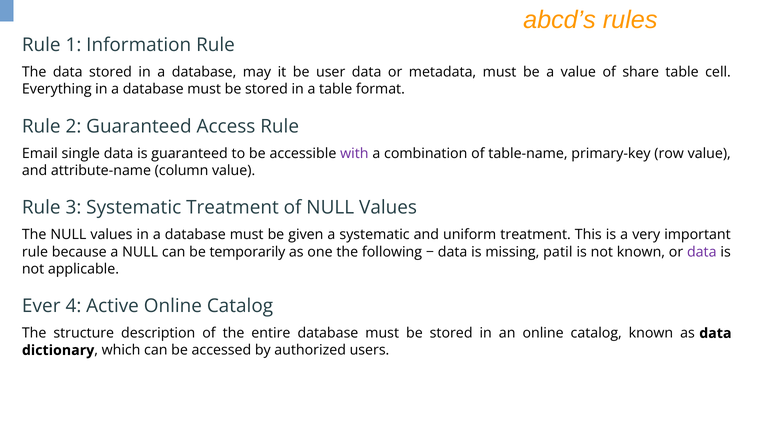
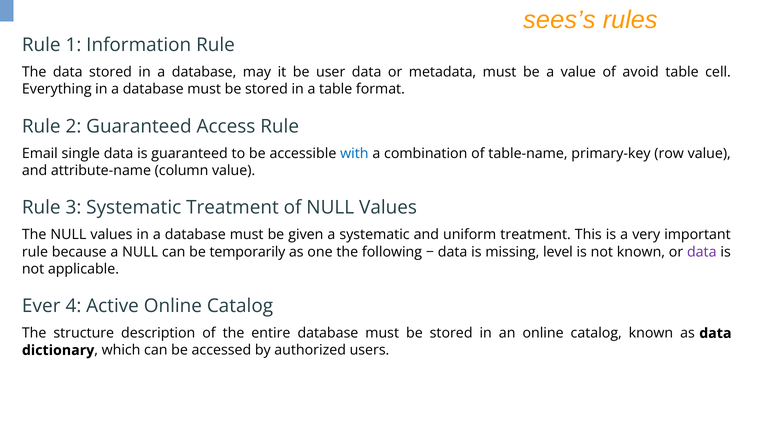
abcd’s: abcd’s -> sees’s (559, 20)
share: share -> avoid (641, 72)
with colour: purple -> blue (354, 154)
patil: patil -> level (558, 252)
